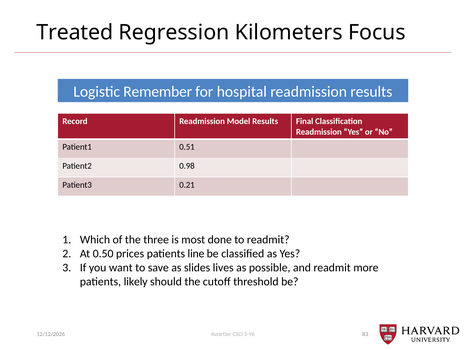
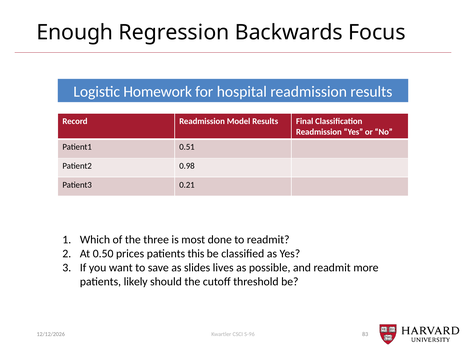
Treated: Treated -> Enough (75, 32)
Kilometers: Kilometers -> Backwards (289, 32)
Remember: Remember -> Homework (158, 91)
line: line -> this (196, 253)
